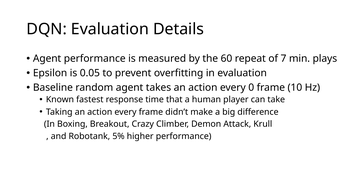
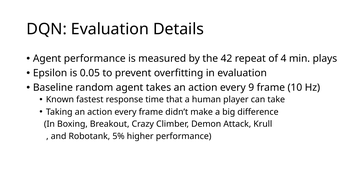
60: 60 -> 42 (226, 59)
7: 7 -> 4 (284, 59)
0: 0 -> 9 (251, 88)
